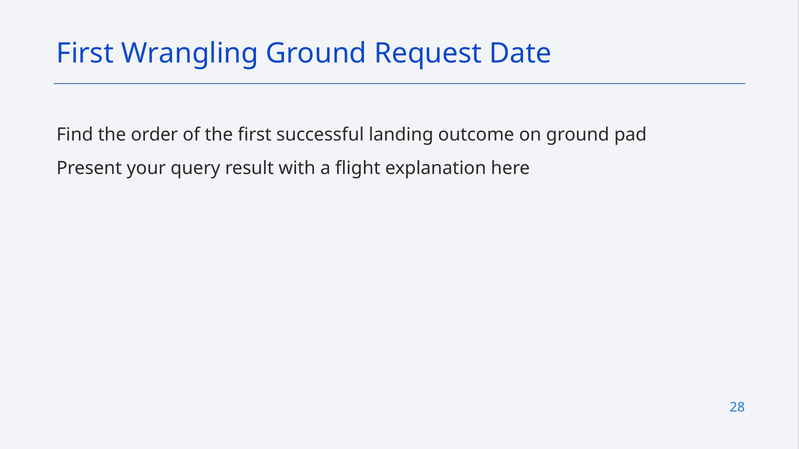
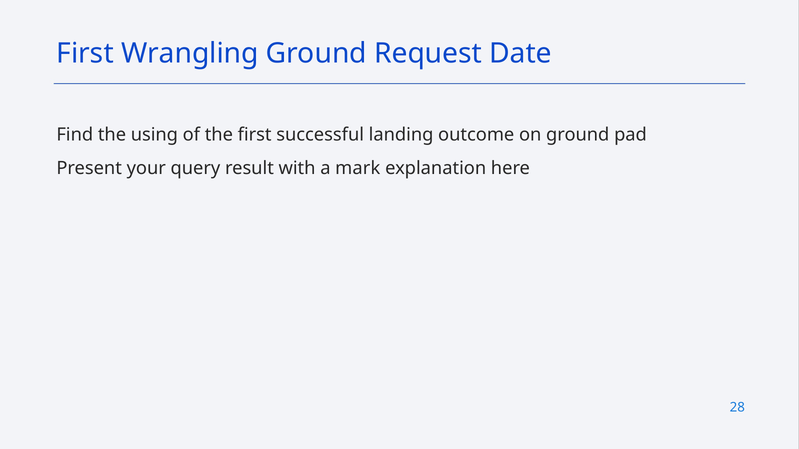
order: order -> using (154, 135)
flight: flight -> mark (358, 168)
